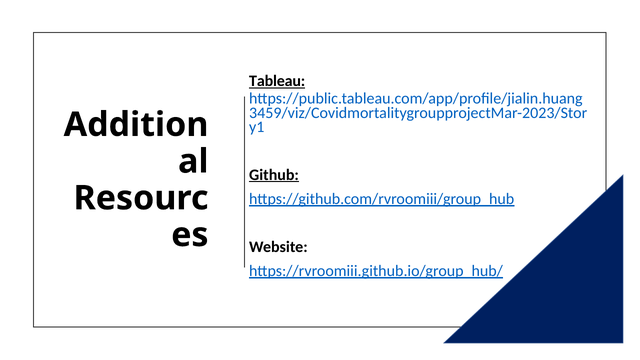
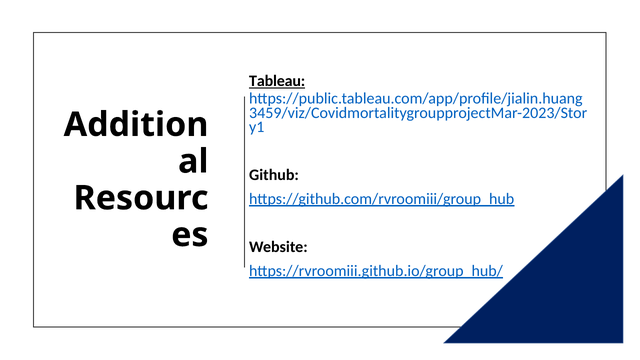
Github underline: present -> none (274, 175)
